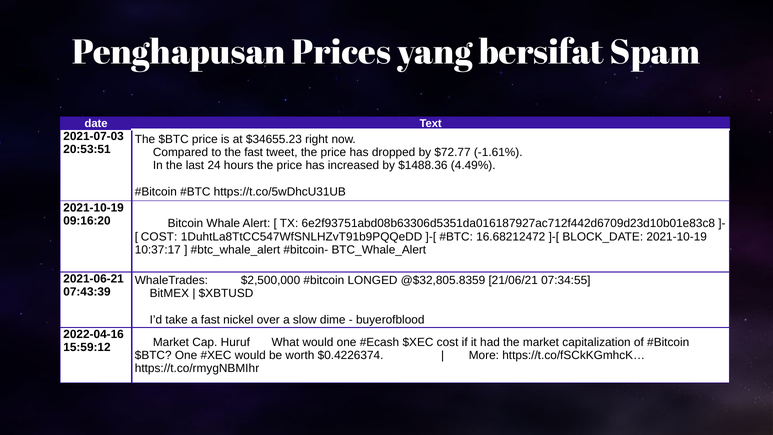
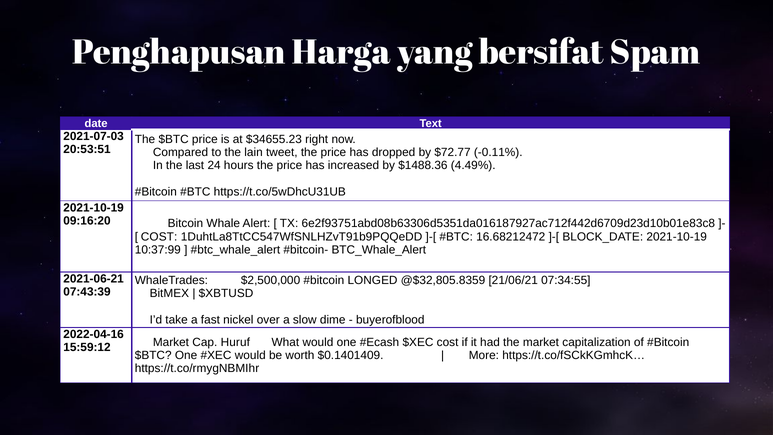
Prices: Prices -> Harga (341, 52)
the fast: fast -> lain (254, 152)
-1.61%: -1.61% -> -0.11% (498, 152)
10:37:17: 10:37:17 -> 10:37:99 (158, 250)
$0.4226374: $0.4226374 -> $0.1401409 (351, 355)
